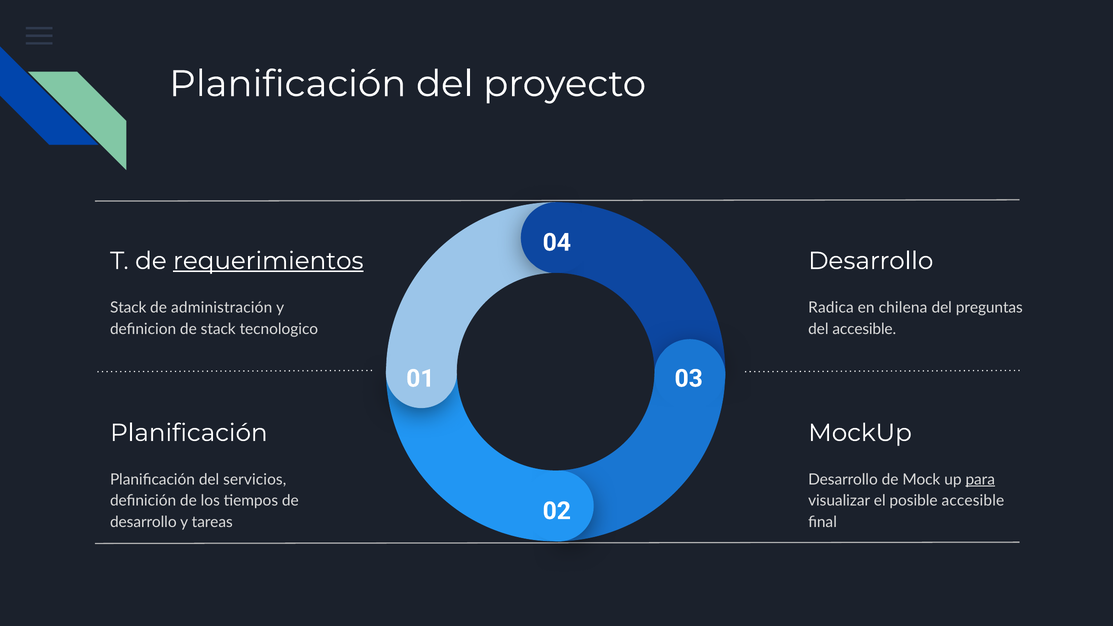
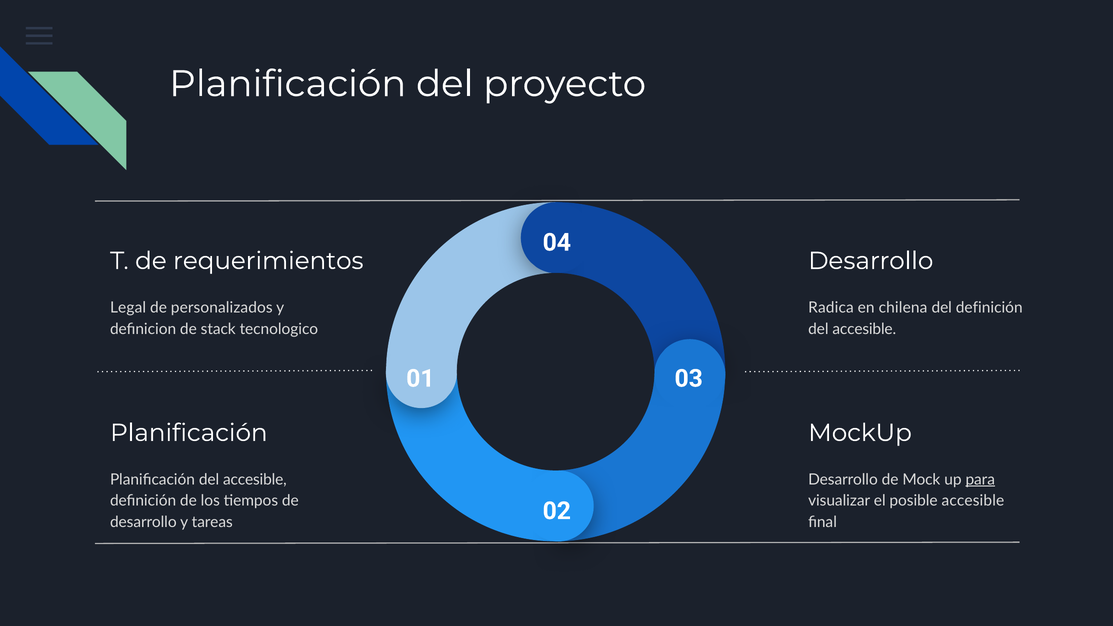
requerimientos underline: present -> none (268, 261)
Stack: Stack -> Legal (128, 308)
administración: administración -> personalizados (222, 308)
del preguntas: preguntas -> definición (989, 308)
Planificación del servicios: servicios -> accesible (255, 480)
